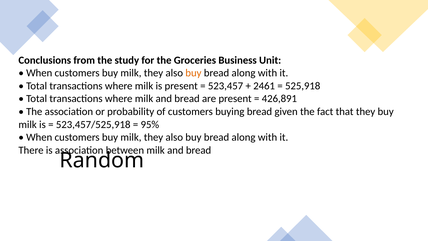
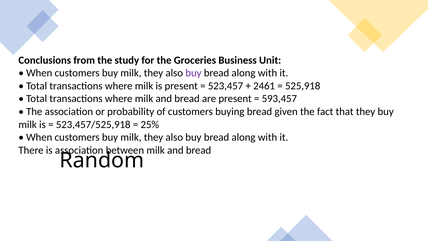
buy colour: orange -> purple (193, 73)
426,891: 426,891 -> 593,457 (279, 99)
95%: 95% -> 25% (150, 124)
